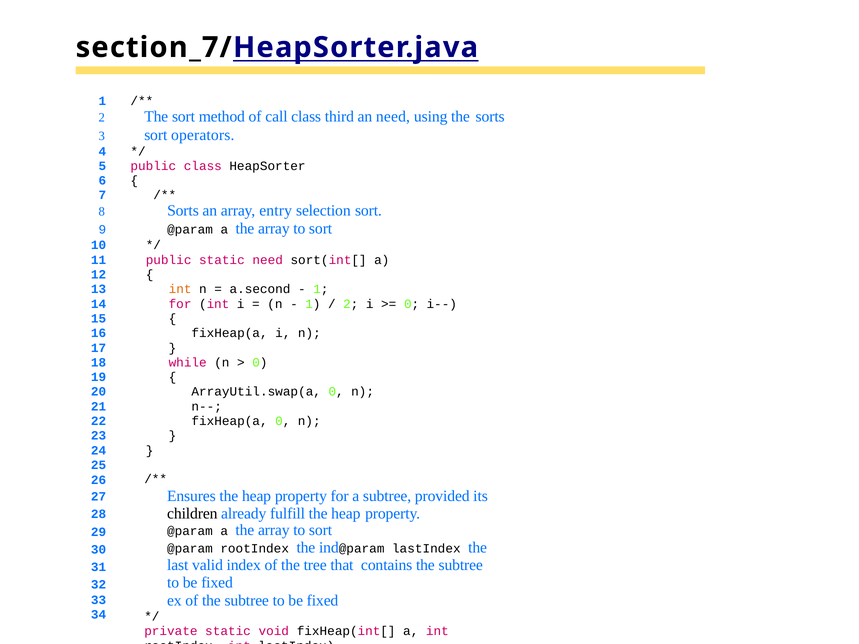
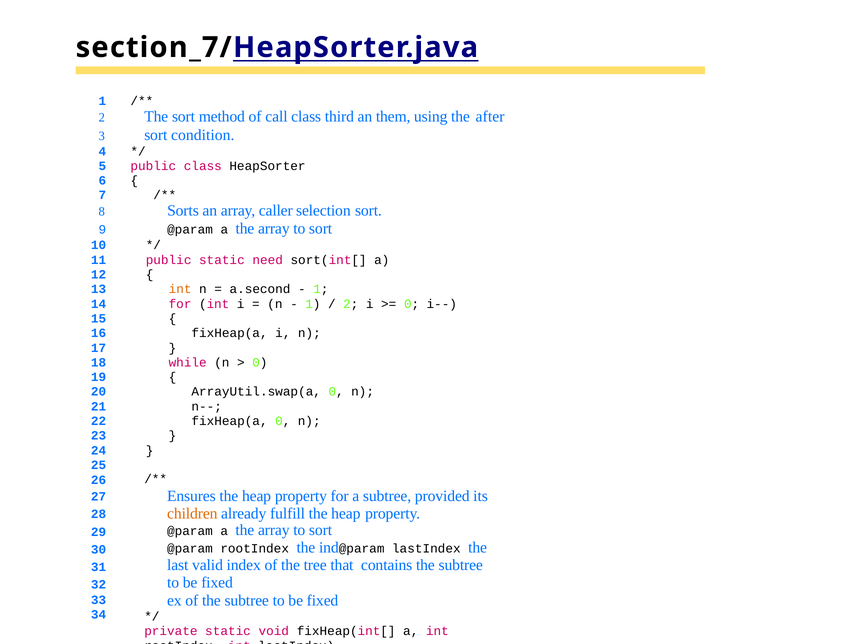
an need: need -> them (393, 117)
the sorts: sorts -> after (490, 117)
operators: operators -> condition (203, 135)
entry: entry -> caller (276, 211)
children colour: black -> orange (192, 514)
